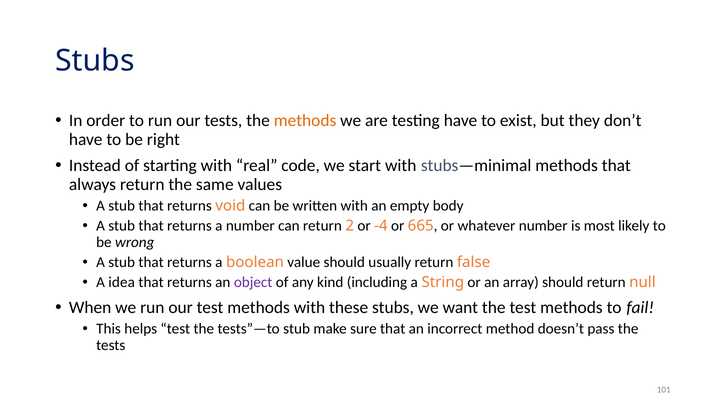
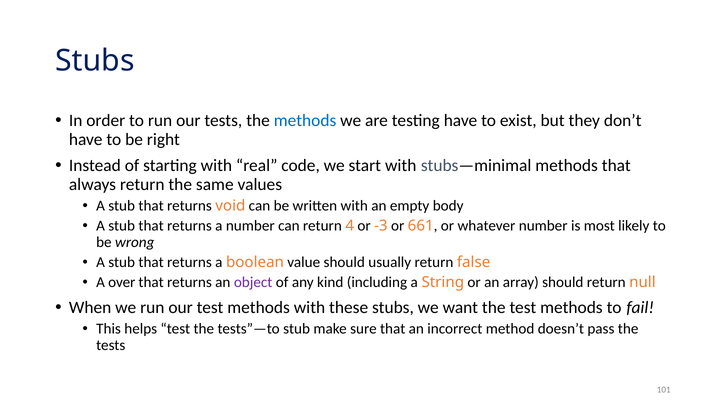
methods colour: orange -> blue (305, 121)
2: 2 -> 4 (350, 226)
-4: -4 -> -3 (381, 226)
665: 665 -> 661 (421, 226)
idea: idea -> over (122, 283)
